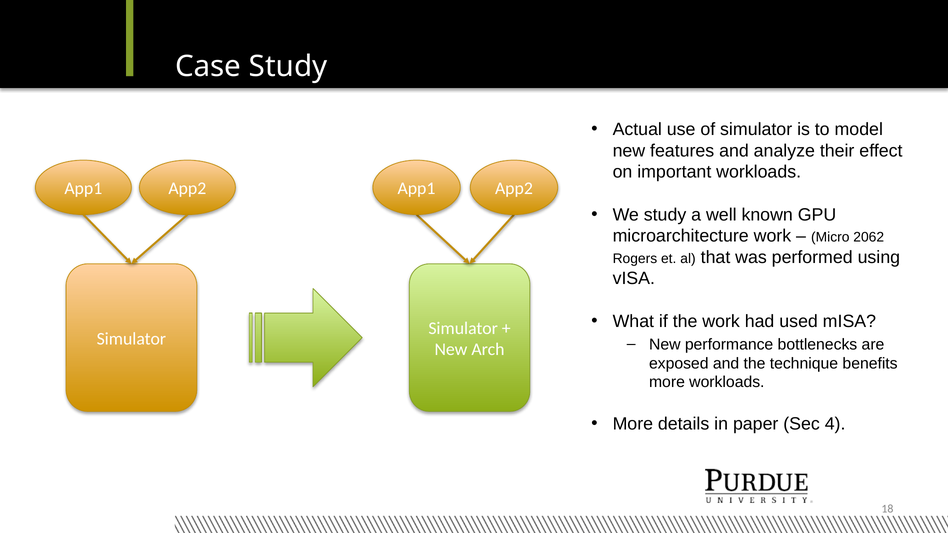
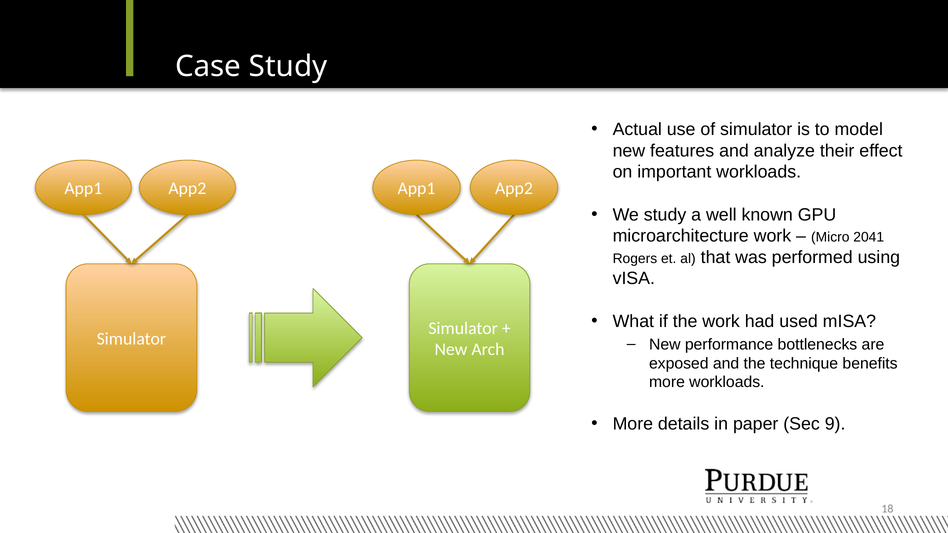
2062: 2062 -> 2041 (869, 237)
4: 4 -> 9 (835, 424)
